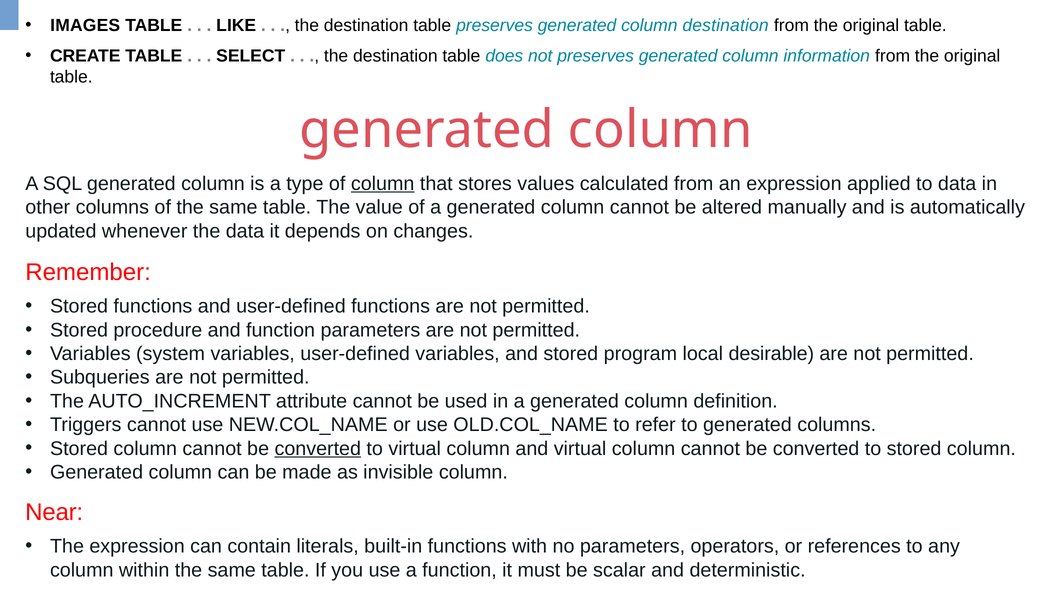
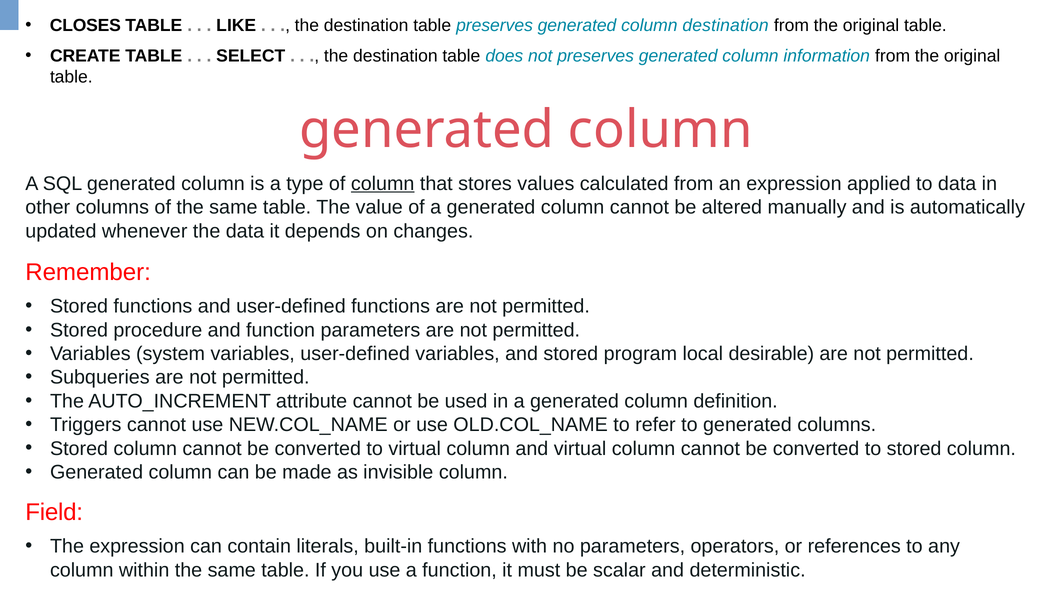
IMAGES: IMAGES -> CLOSES (85, 26)
converted underline: present -> none (318, 448)
Near: Near -> Field (54, 512)
